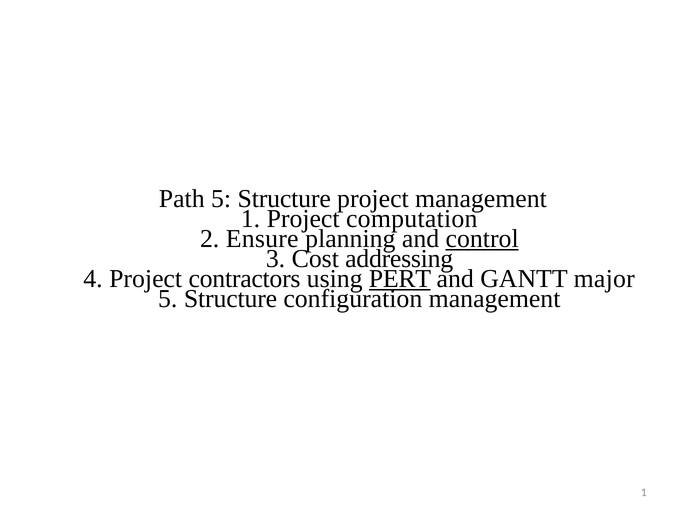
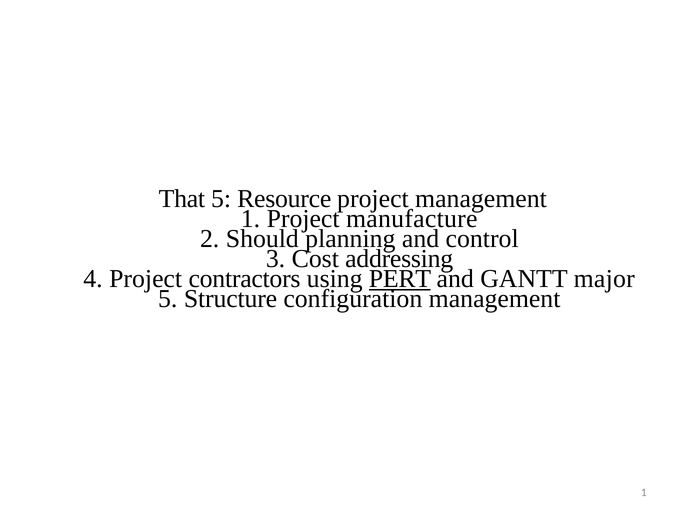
Path: Path -> That (182, 199)
Structure: Structure -> Resource (284, 199)
computation: computation -> manufacture (412, 219)
Ensure: Ensure -> Should (262, 239)
control underline: present -> none (482, 239)
